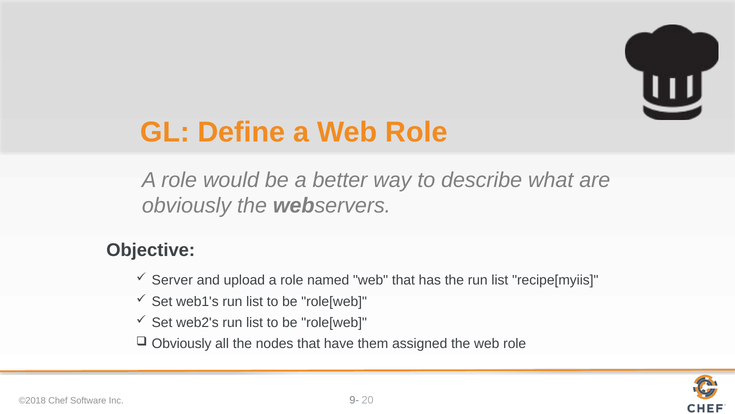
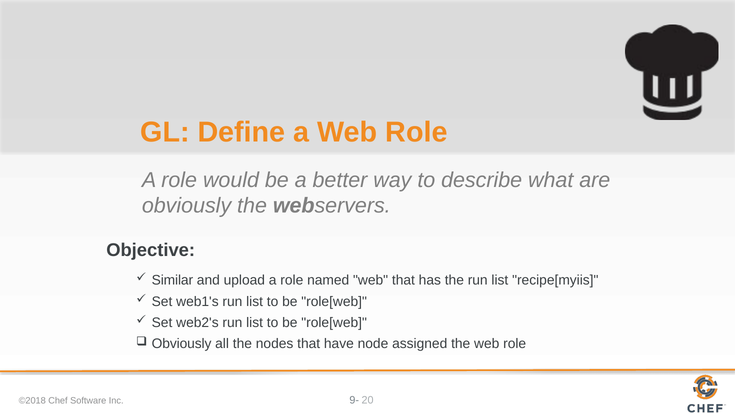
Server: Server -> Similar (172, 280)
them: them -> node (373, 343)
